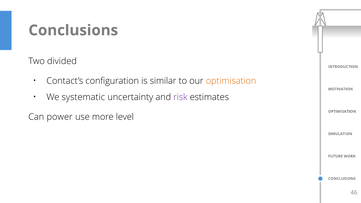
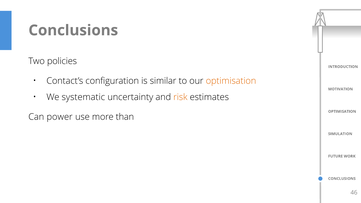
divided: divided -> policies (62, 61)
risk colour: purple -> orange (180, 97)
level: level -> than (125, 117)
